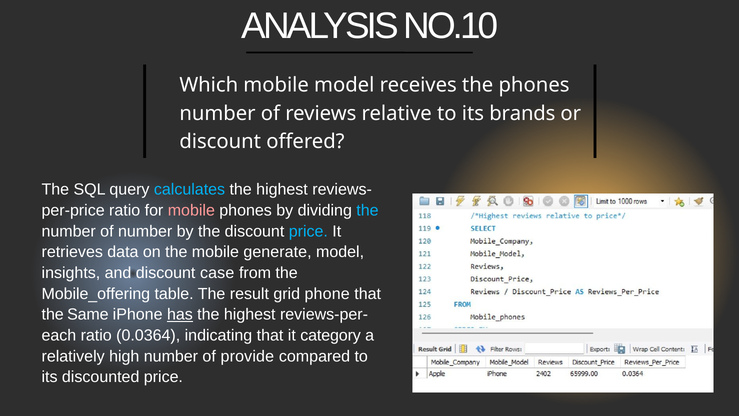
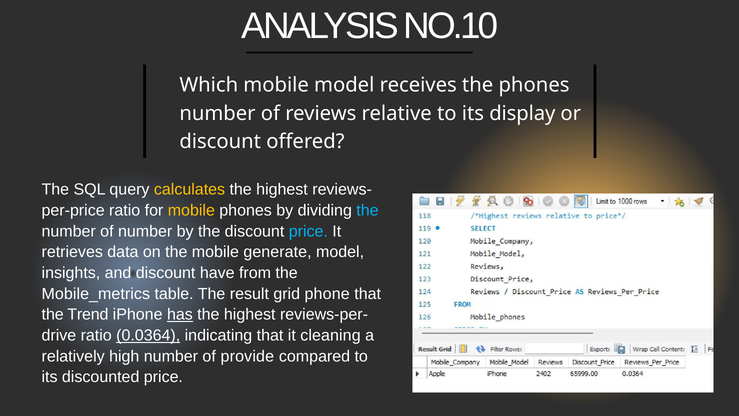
brands: brands -> display (522, 113)
calculates colour: light blue -> yellow (190, 190)
mobile colour: pink -> yellow (191, 210)
case: case -> have (217, 273)
Mobile_offering: Mobile_offering -> Mobile_metrics (96, 294)
Same: Same -> Trend (88, 314)
each: each -> drive (59, 335)
0.0364 underline: none -> present (148, 335)
category: category -> cleaning (330, 335)
